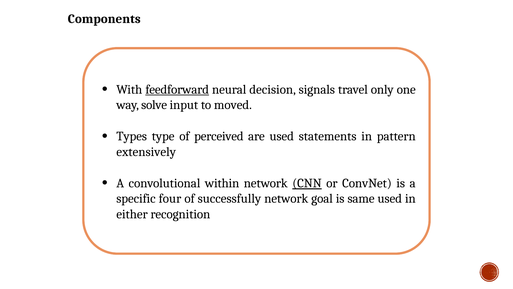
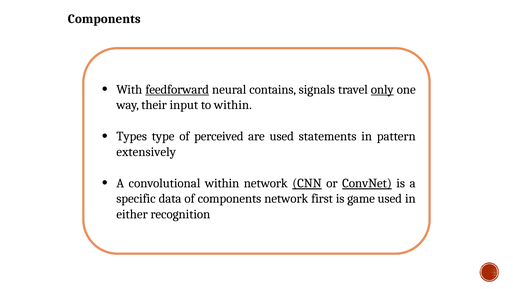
decision: decision -> contains (273, 89)
only underline: none -> present (382, 89)
solve: solve -> their (154, 105)
to moved: moved -> within (233, 105)
ConvNet underline: none -> present (367, 183)
four: four -> data (170, 198)
of successfully: successfully -> components (229, 198)
goal: goal -> first (322, 198)
same: same -> game (361, 198)
